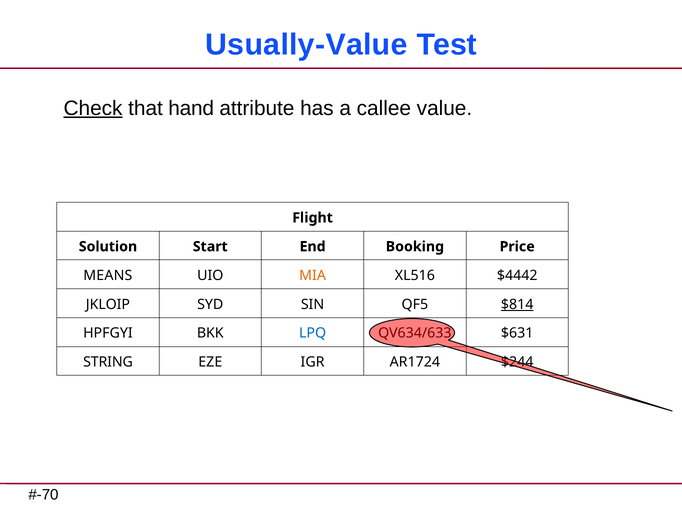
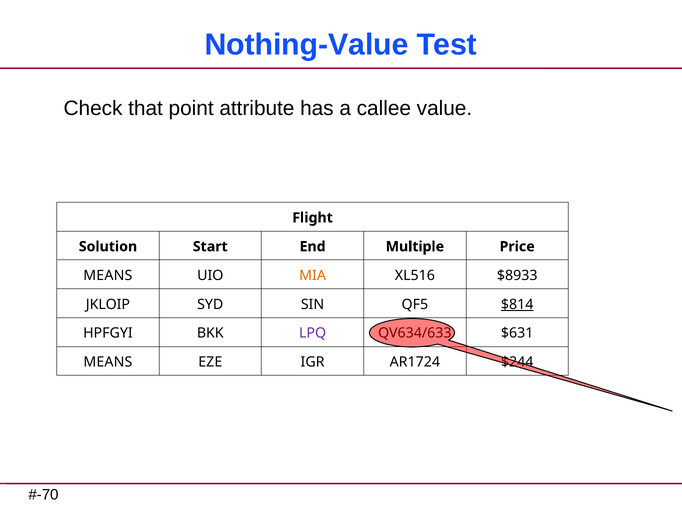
Usually-Value: Usually-Value -> Nothing-Value (307, 45)
Check underline: present -> none (93, 108)
hand: hand -> point (191, 108)
Booking: Booking -> Multiple (415, 246)
$4442: $4442 -> $8933 (517, 275)
LPQ colour: blue -> purple (313, 333)
STRING: STRING -> MEANS (108, 362)
